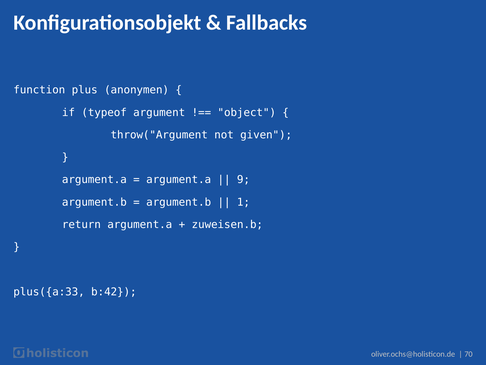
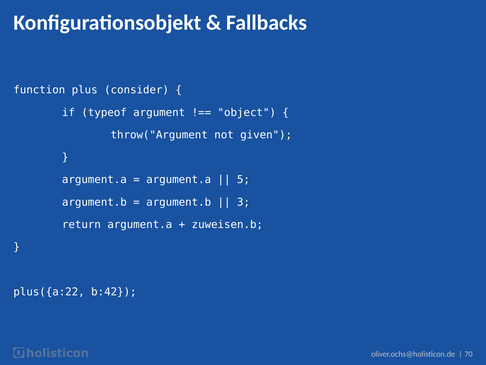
anonymen: anonymen -> consider (137, 90)
9: 9 -> 5 (243, 179)
1: 1 -> 3 (243, 202)
plus({a:33: plus({a:33 -> plus({a:22 (49, 291)
